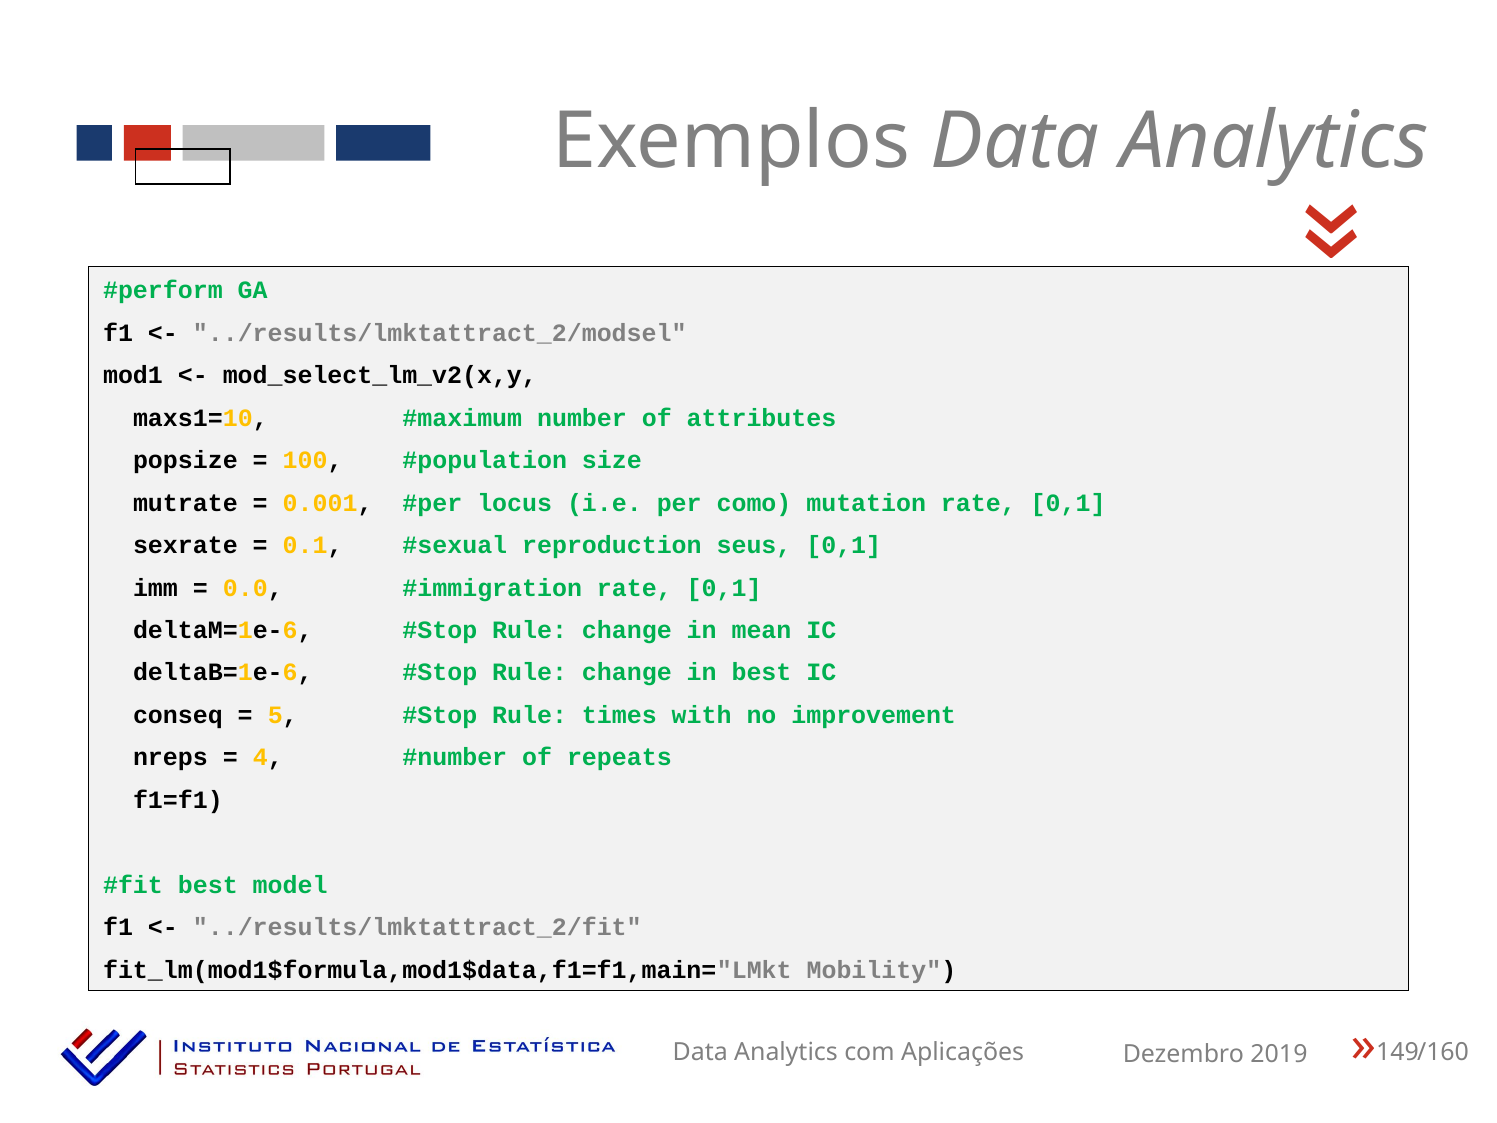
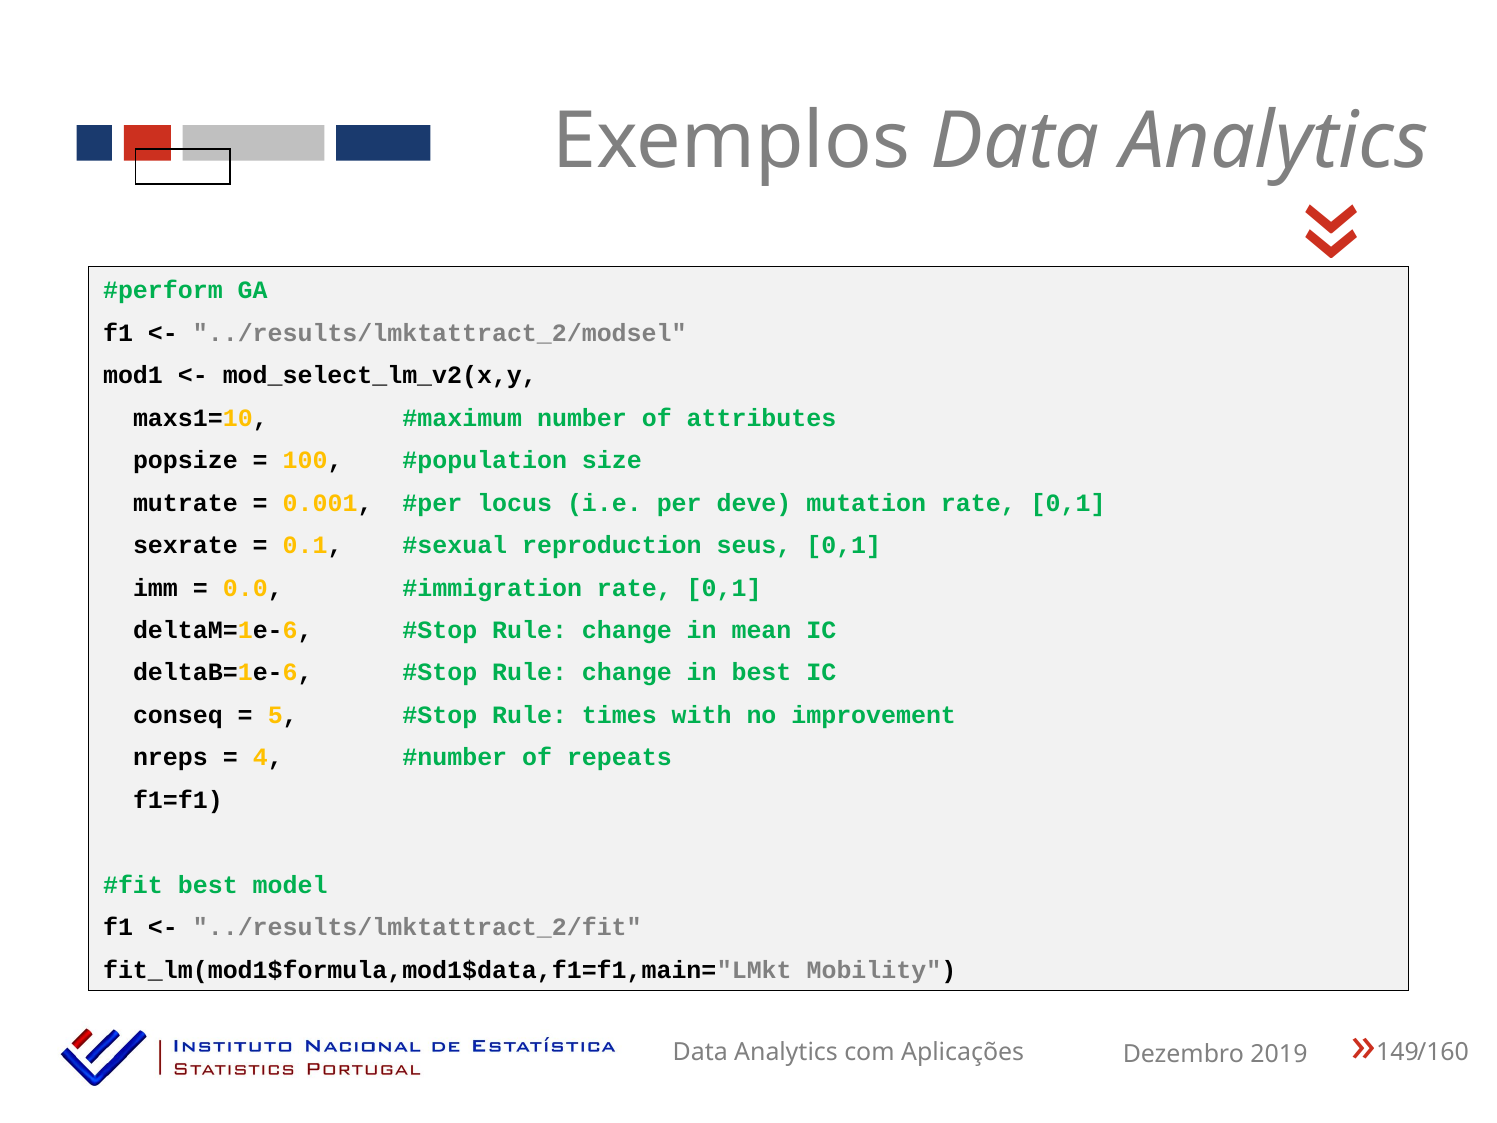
como: como -> deve (754, 503)
